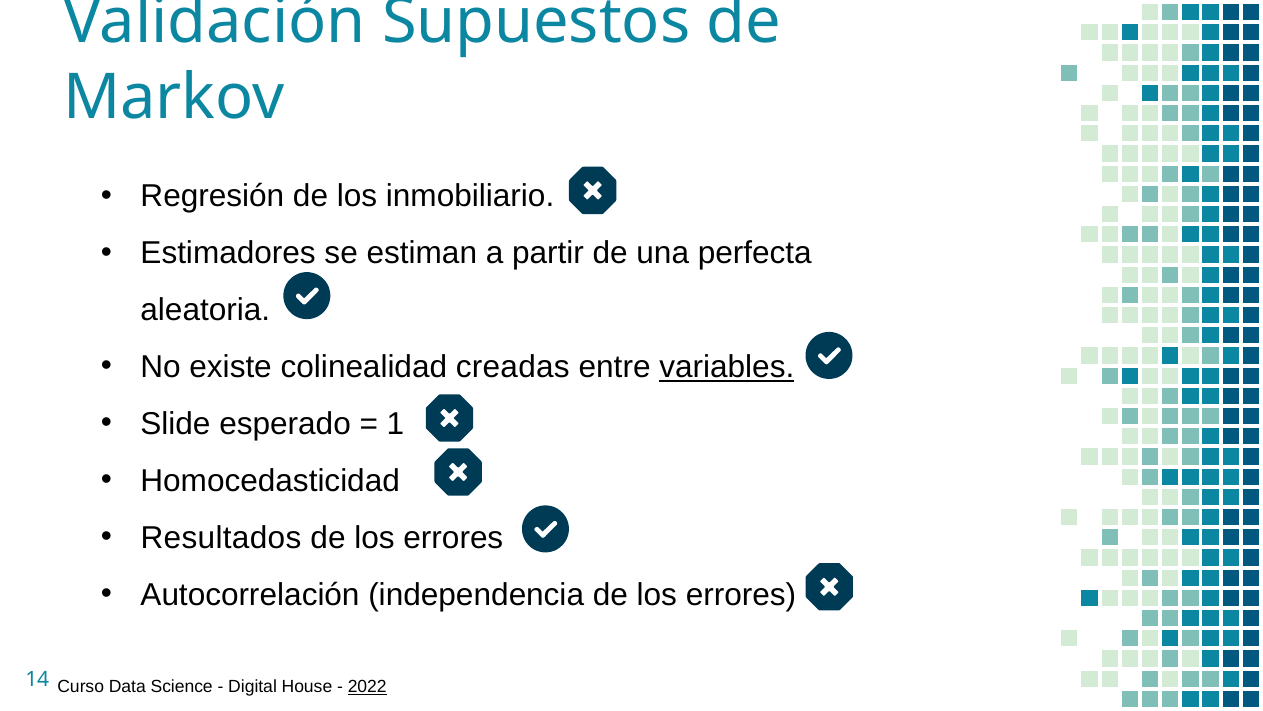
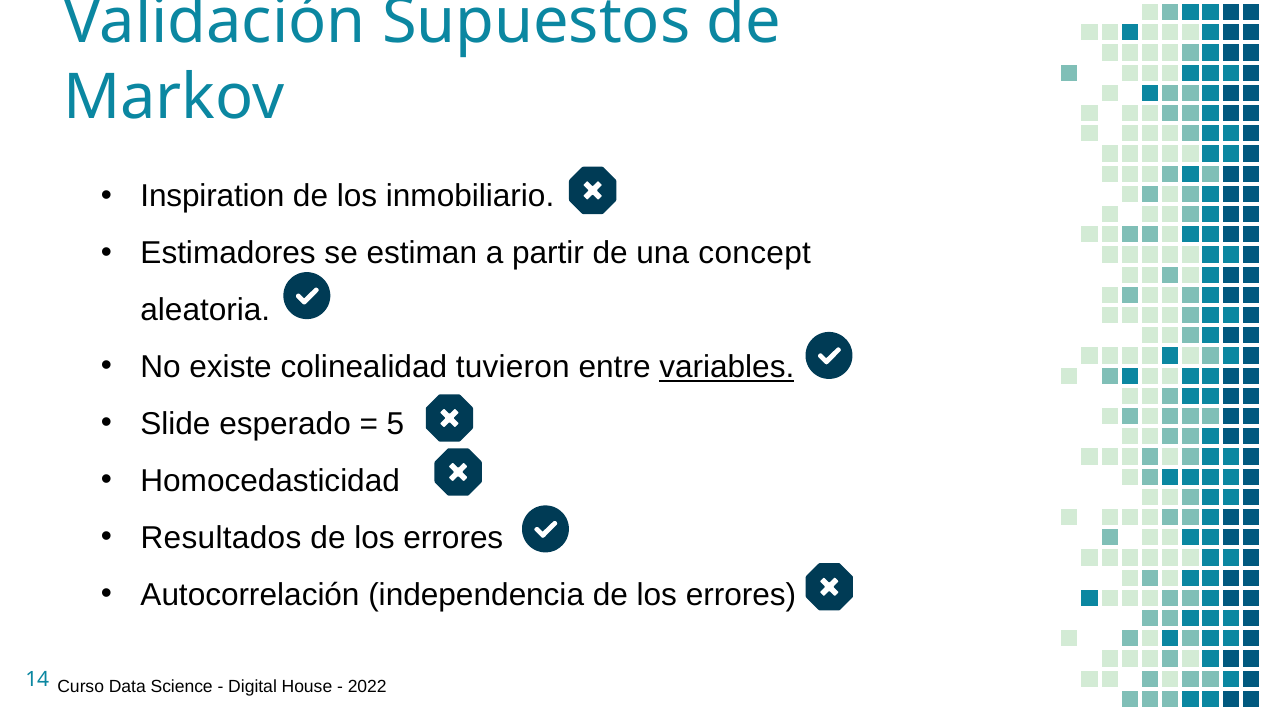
Regresión: Regresión -> Inspiration (212, 196)
perfecta: perfecta -> concept (755, 253)
creadas: creadas -> tuvieron (513, 367)
1: 1 -> 5 (395, 424)
2022 underline: present -> none (367, 686)
